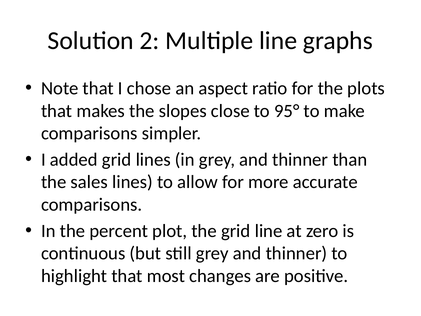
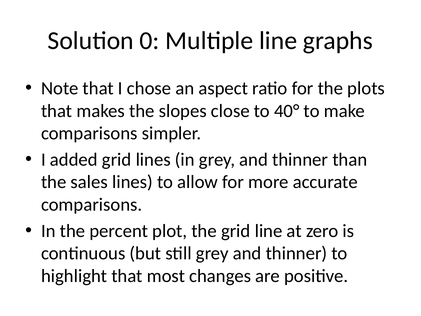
2: 2 -> 0 (150, 41)
95°: 95° -> 40° (287, 111)
